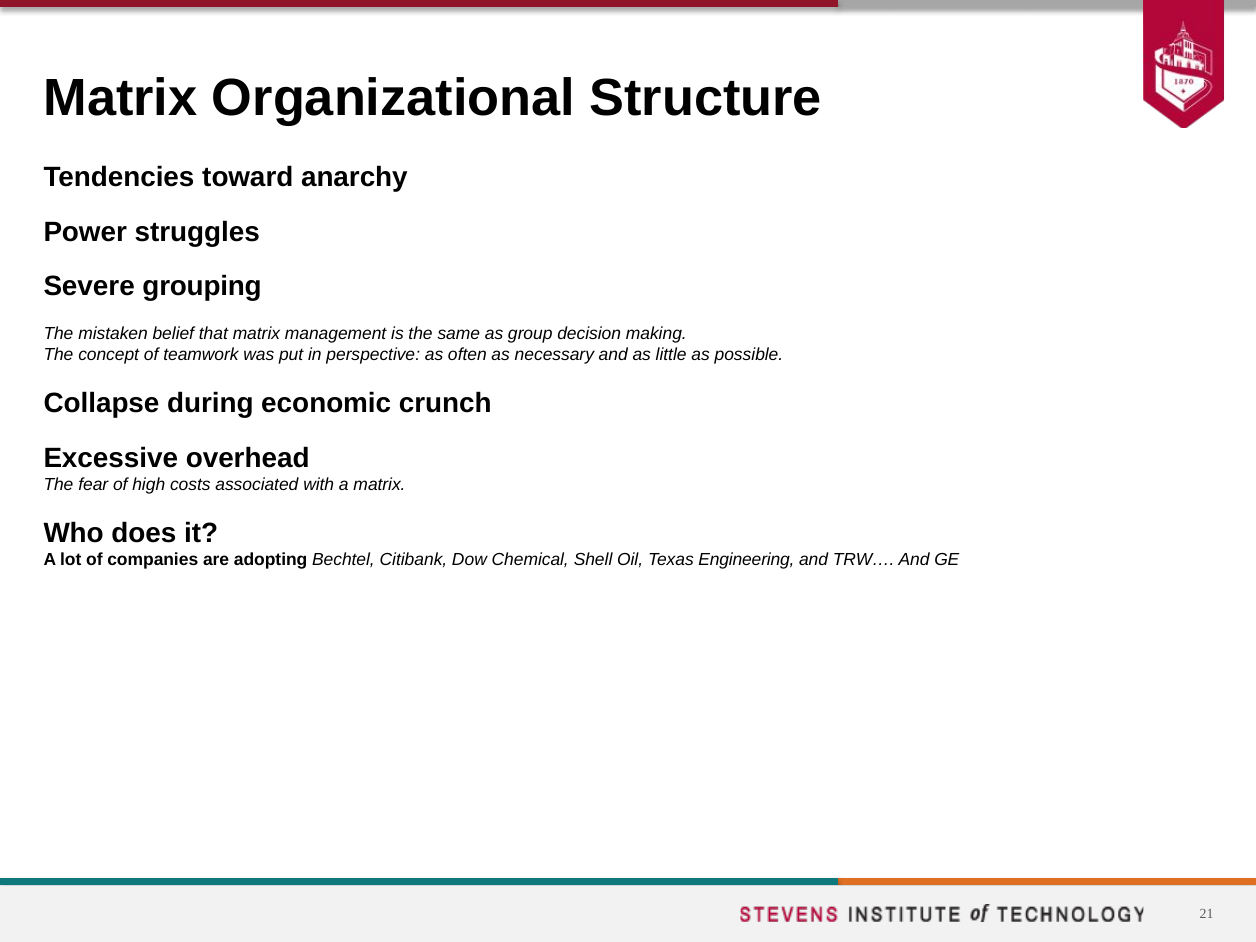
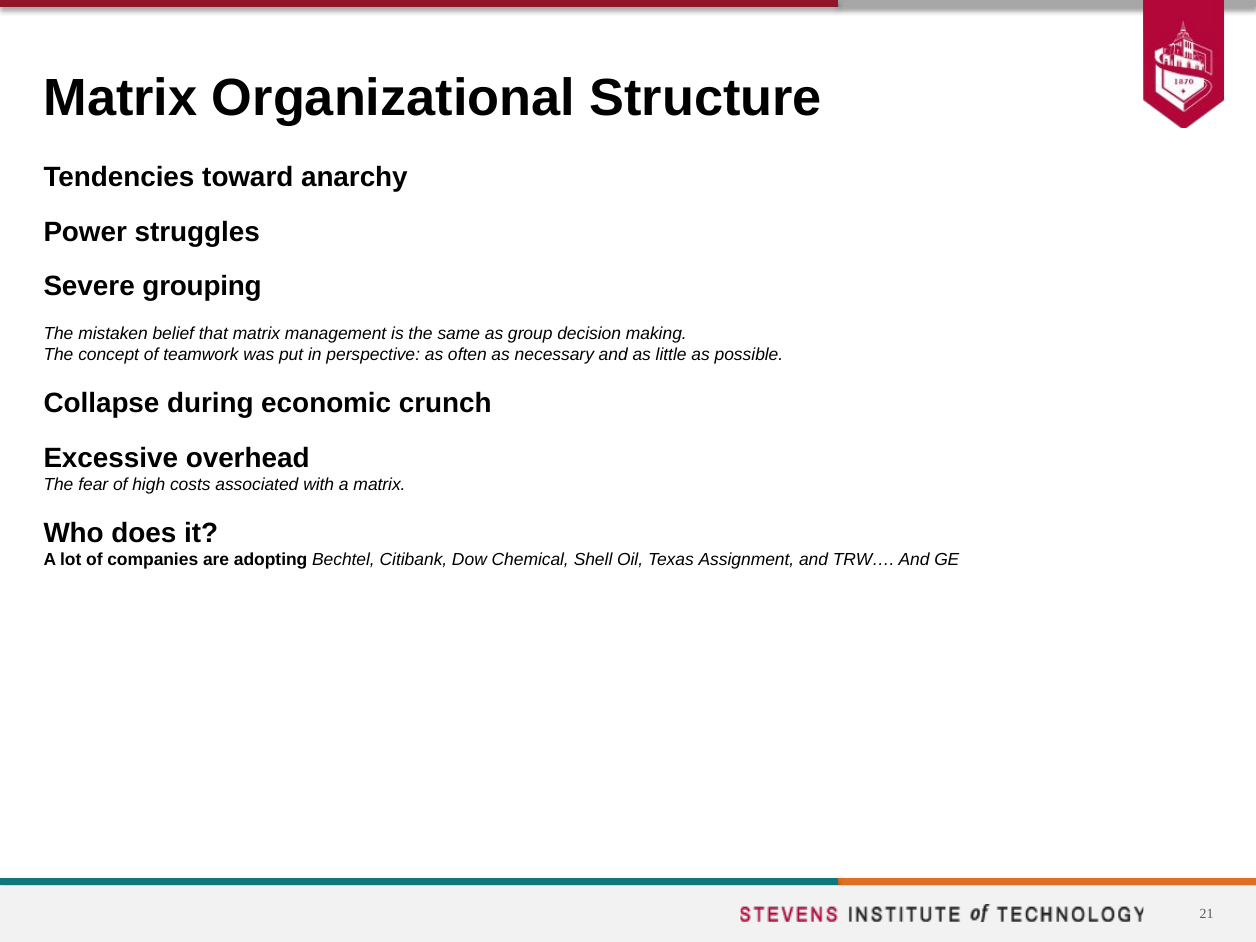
Engineering: Engineering -> Assignment (746, 560)
